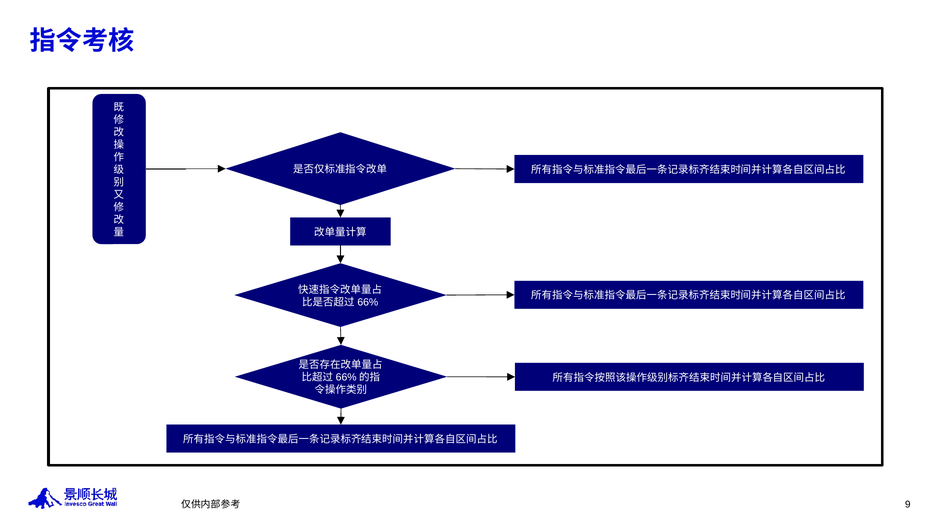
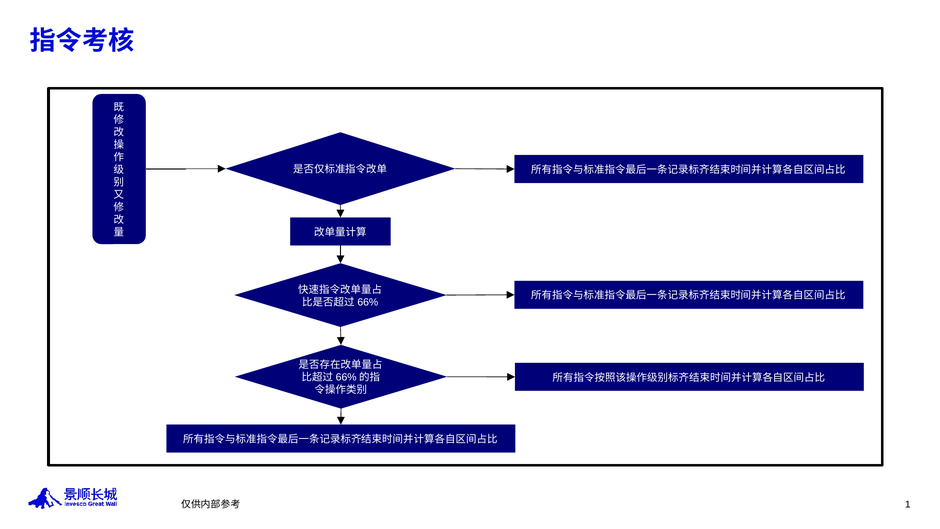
9: 9 -> 1 (908, 504)
